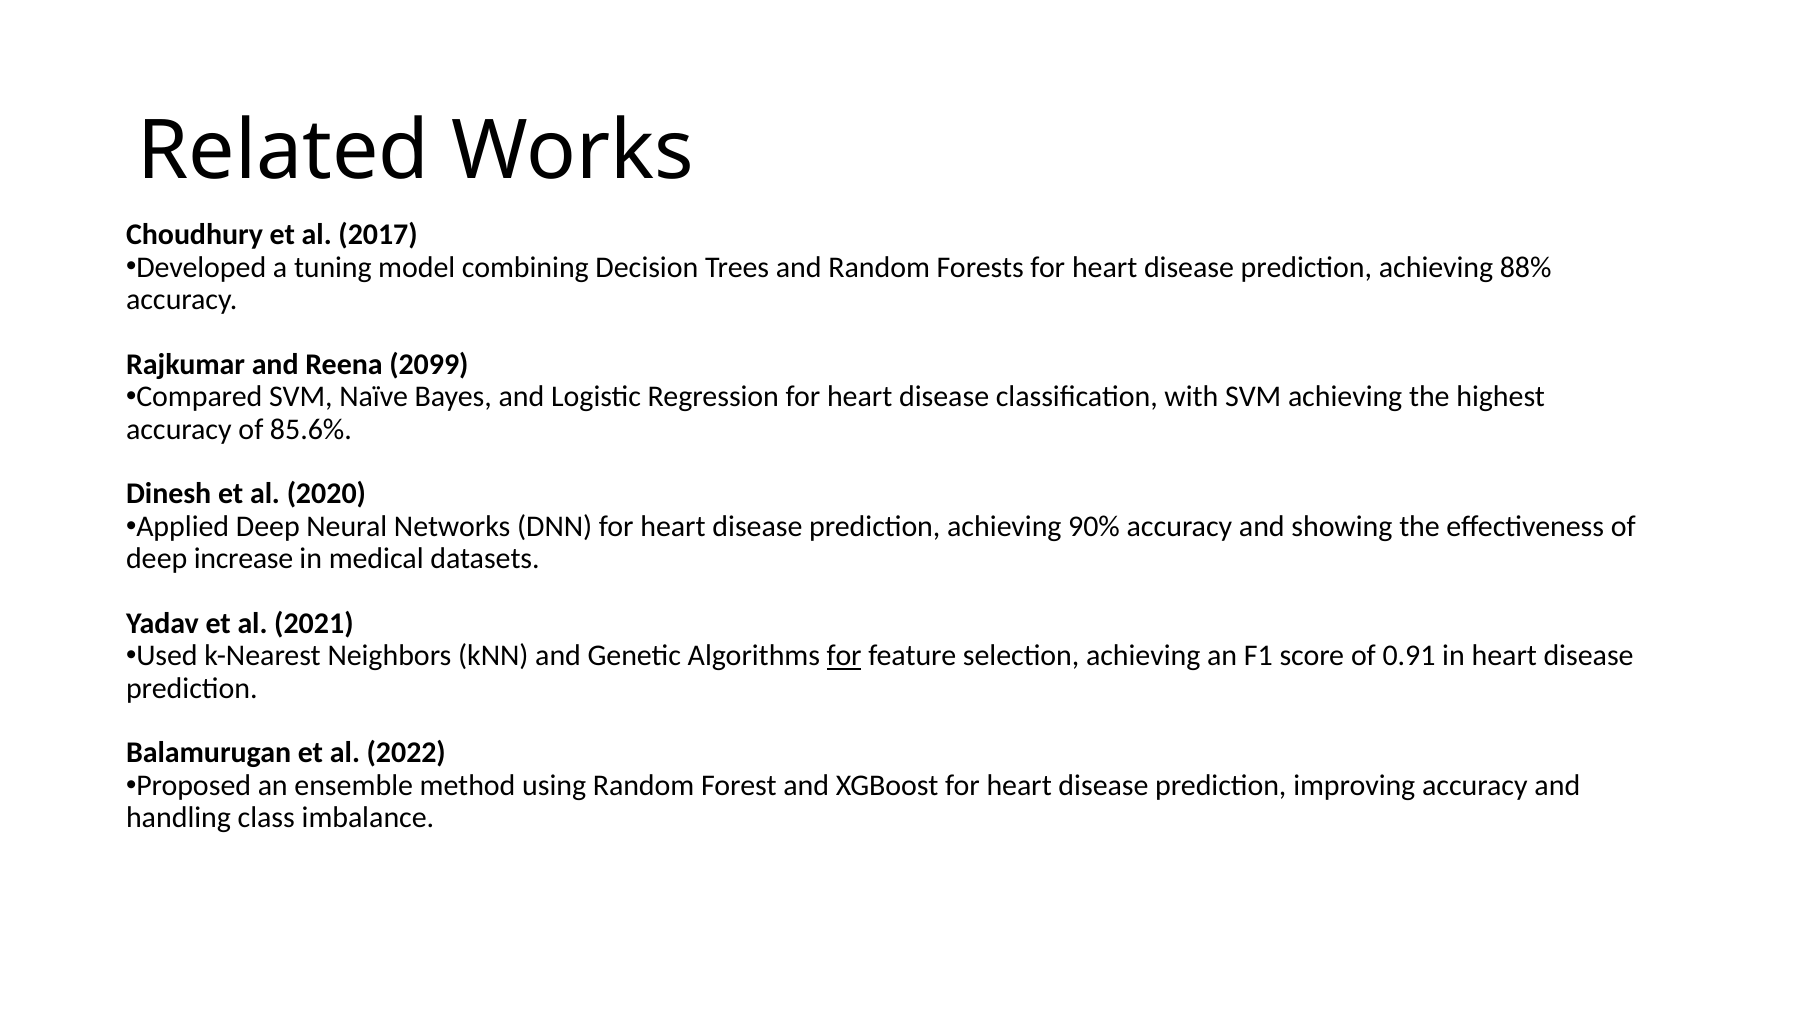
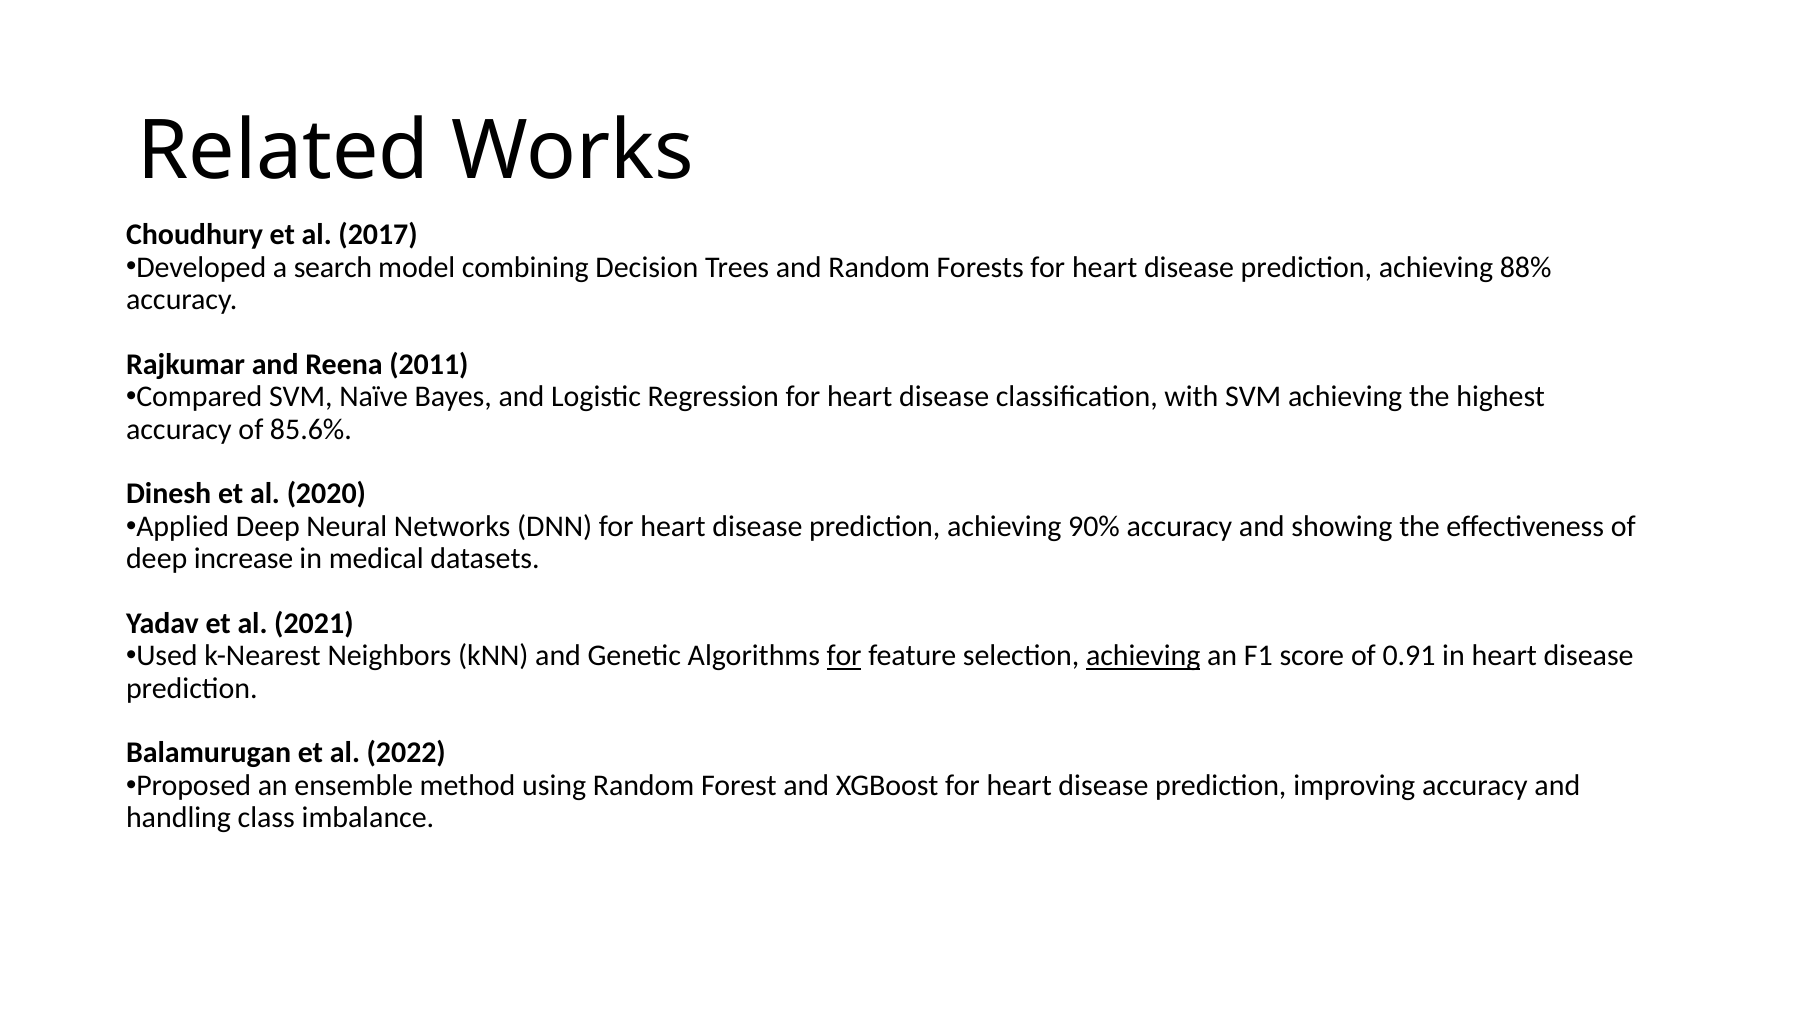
tuning: tuning -> search (333, 267)
2099: 2099 -> 2011 (429, 364)
achieving underline: none -> present (1143, 656)
